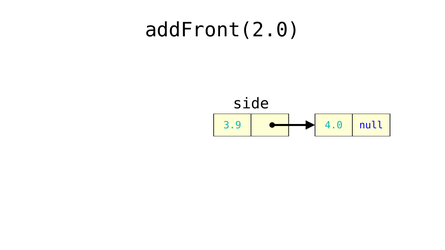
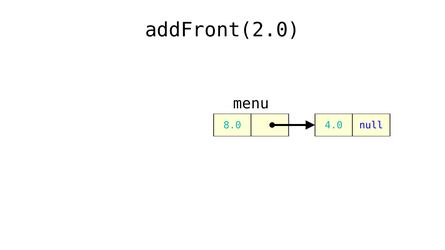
side: side -> menu (251, 104)
3.9: 3.9 -> 8.0 (232, 125)
